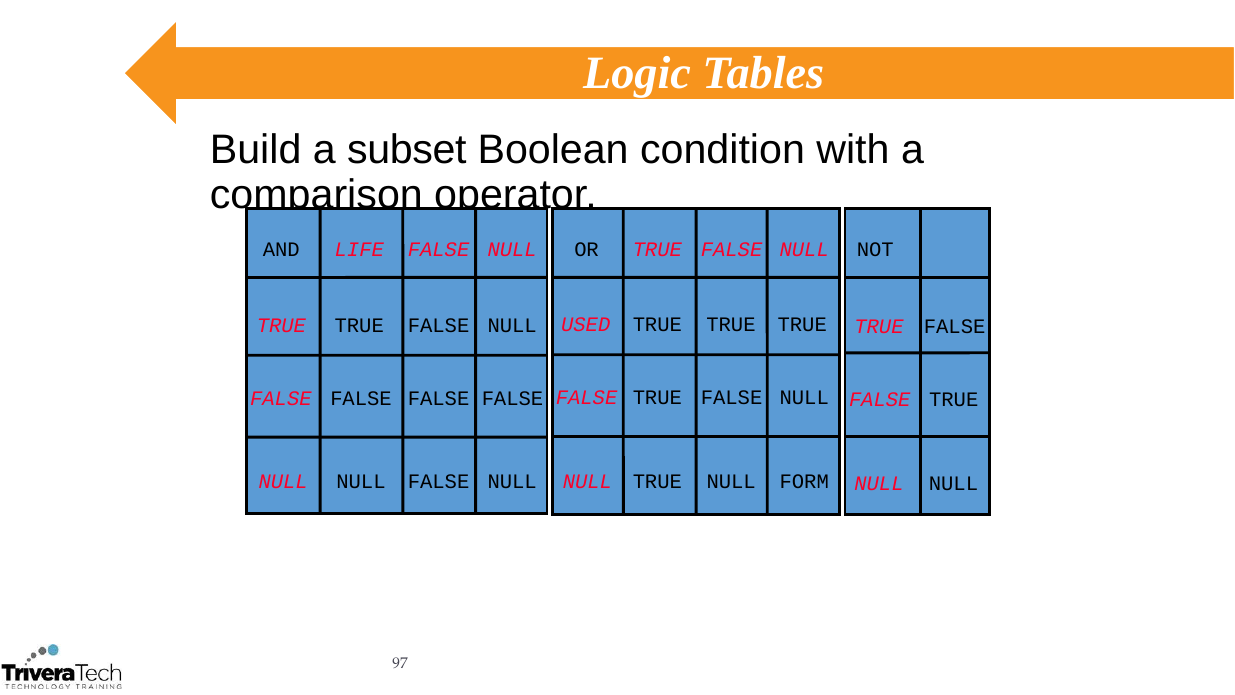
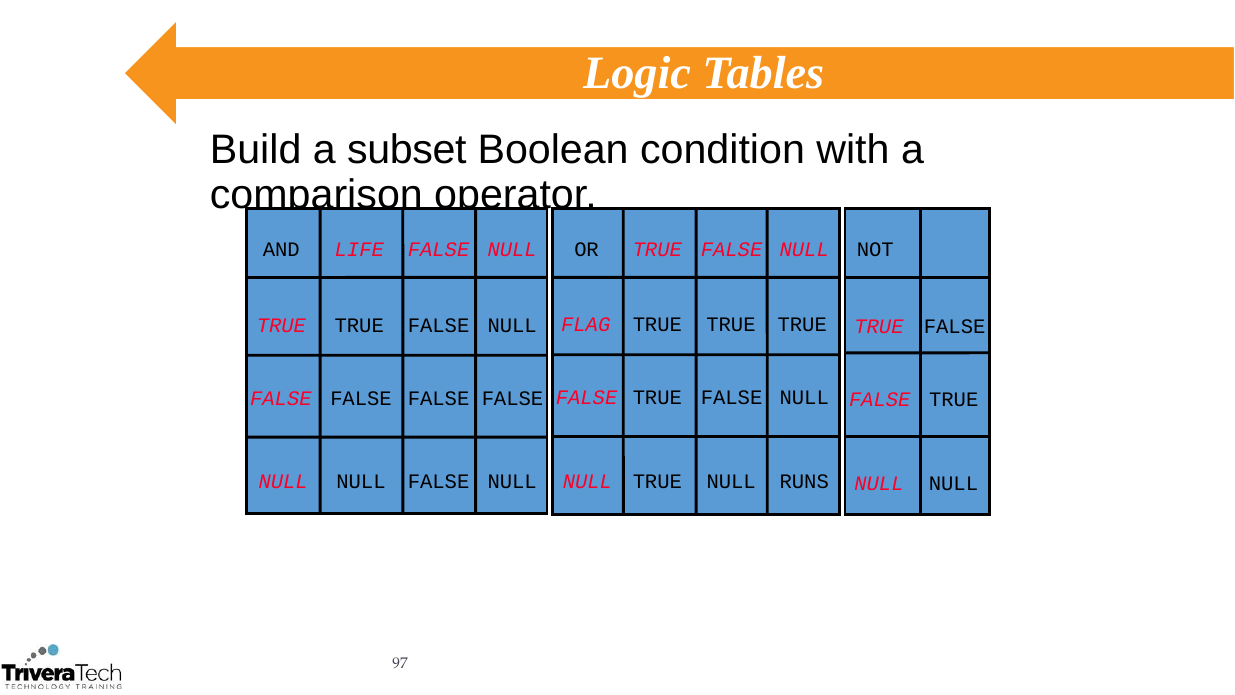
USED: USED -> FLAG (586, 325)
FORM: FORM -> RUNS (804, 481)
